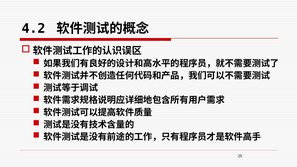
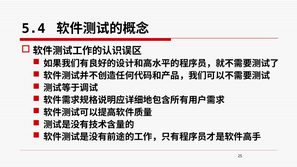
4.2: 4.2 -> 5.4 (34, 29)
